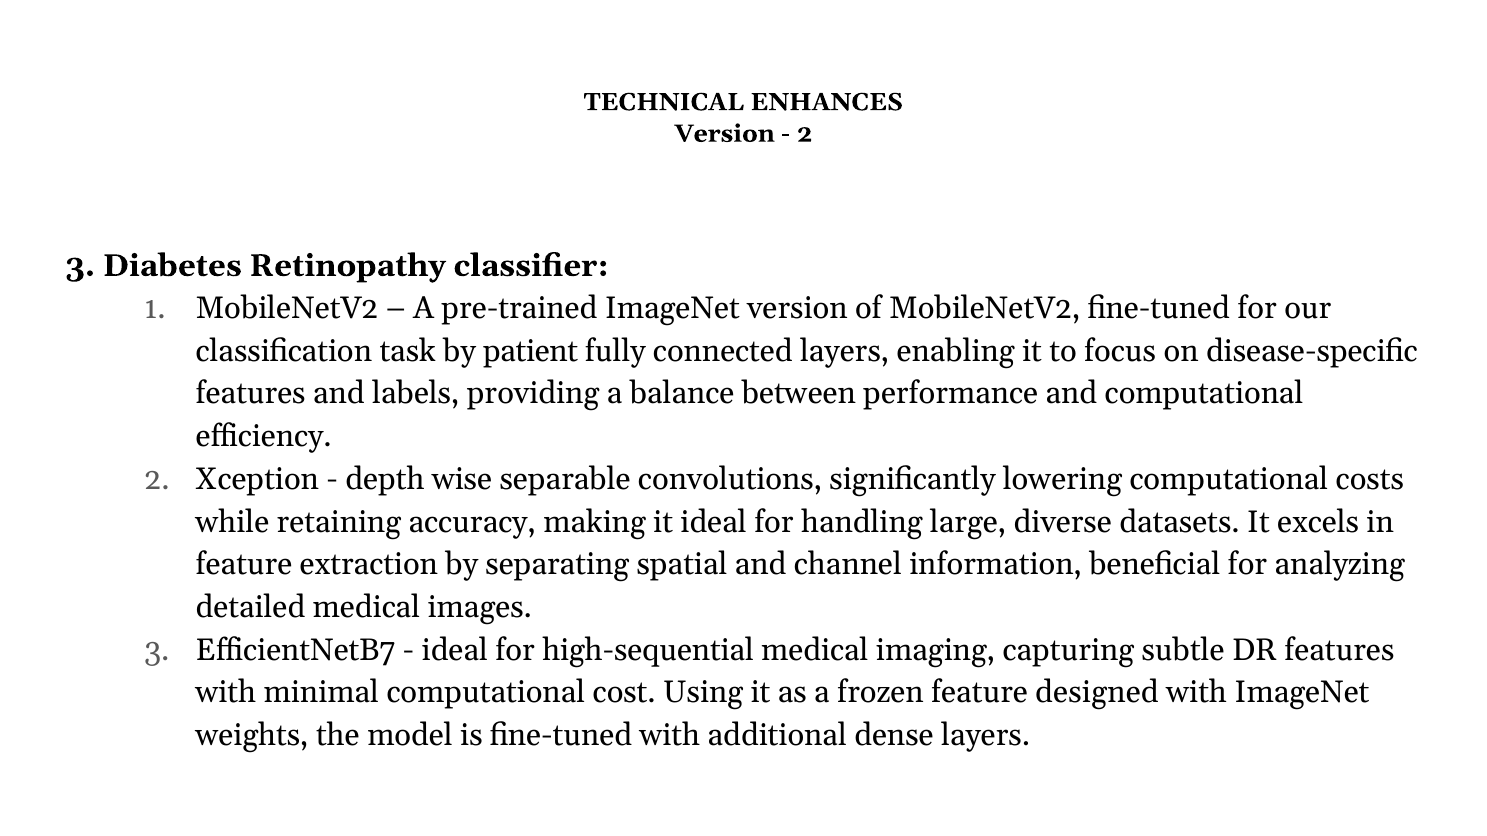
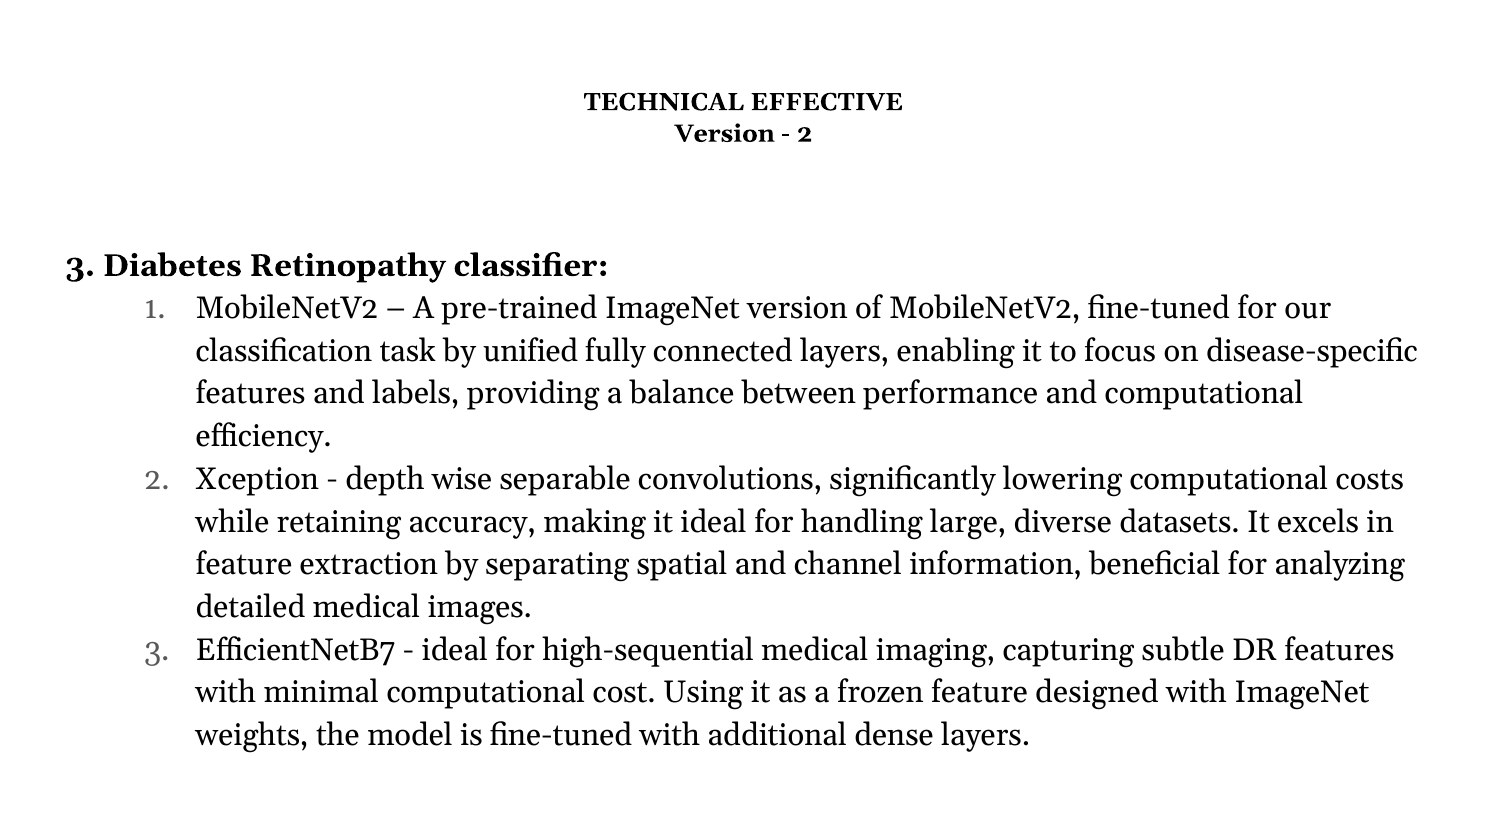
ENHANCES: ENHANCES -> EFFECTIVE (827, 102)
patient: patient -> unified (531, 351)
